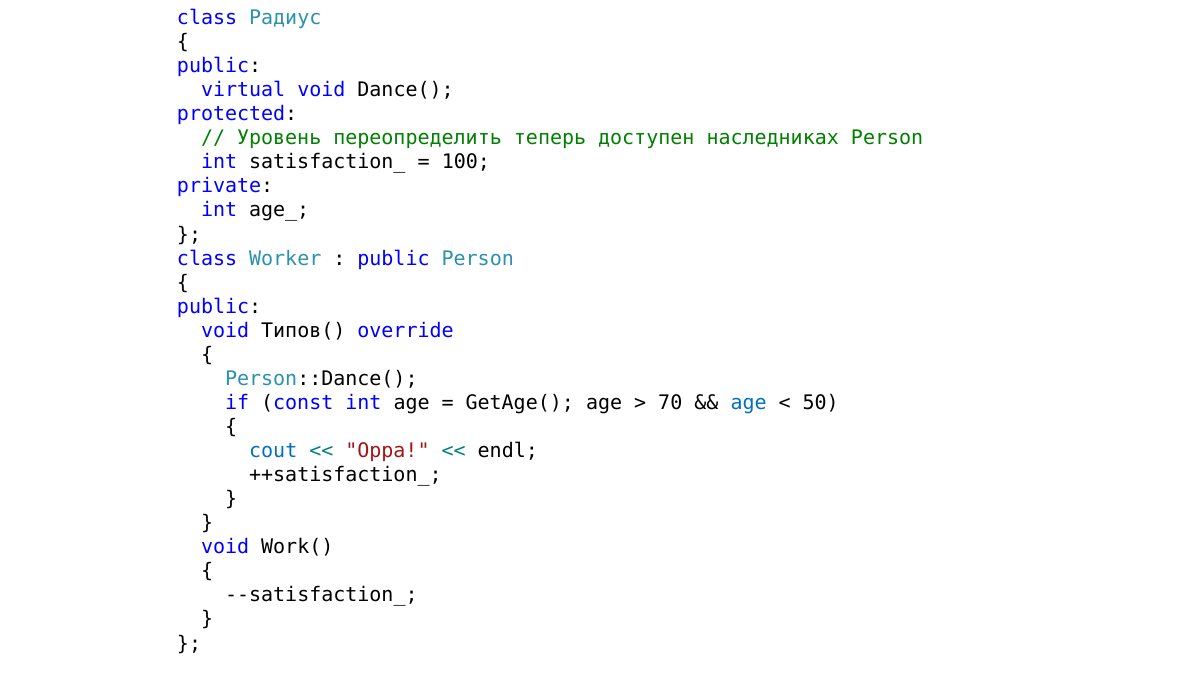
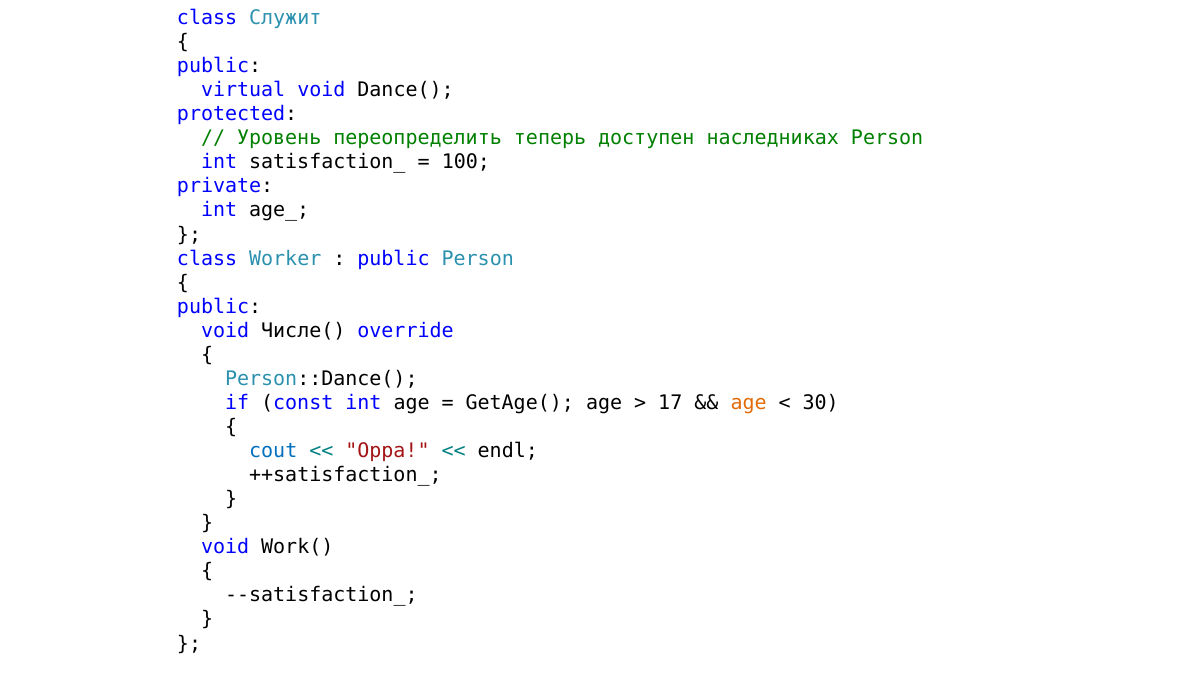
Радиус: Радиус -> Служит (285, 18)
Типов(: Типов( -> Числе( (303, 330)
70: 70 -> 17 (670, 403)
age colour: blue -> orange (749, 403)
50: 50 -> 30 (821, 403)
